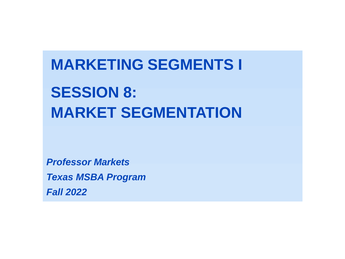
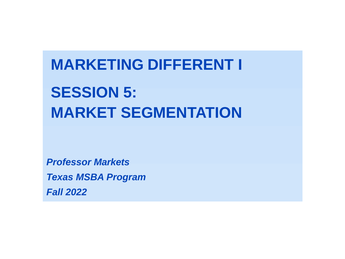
SEGMENTS: SEGMENTS -> DIFFERENT (191, 65)
8: 8 -> 5 (130, 93)
